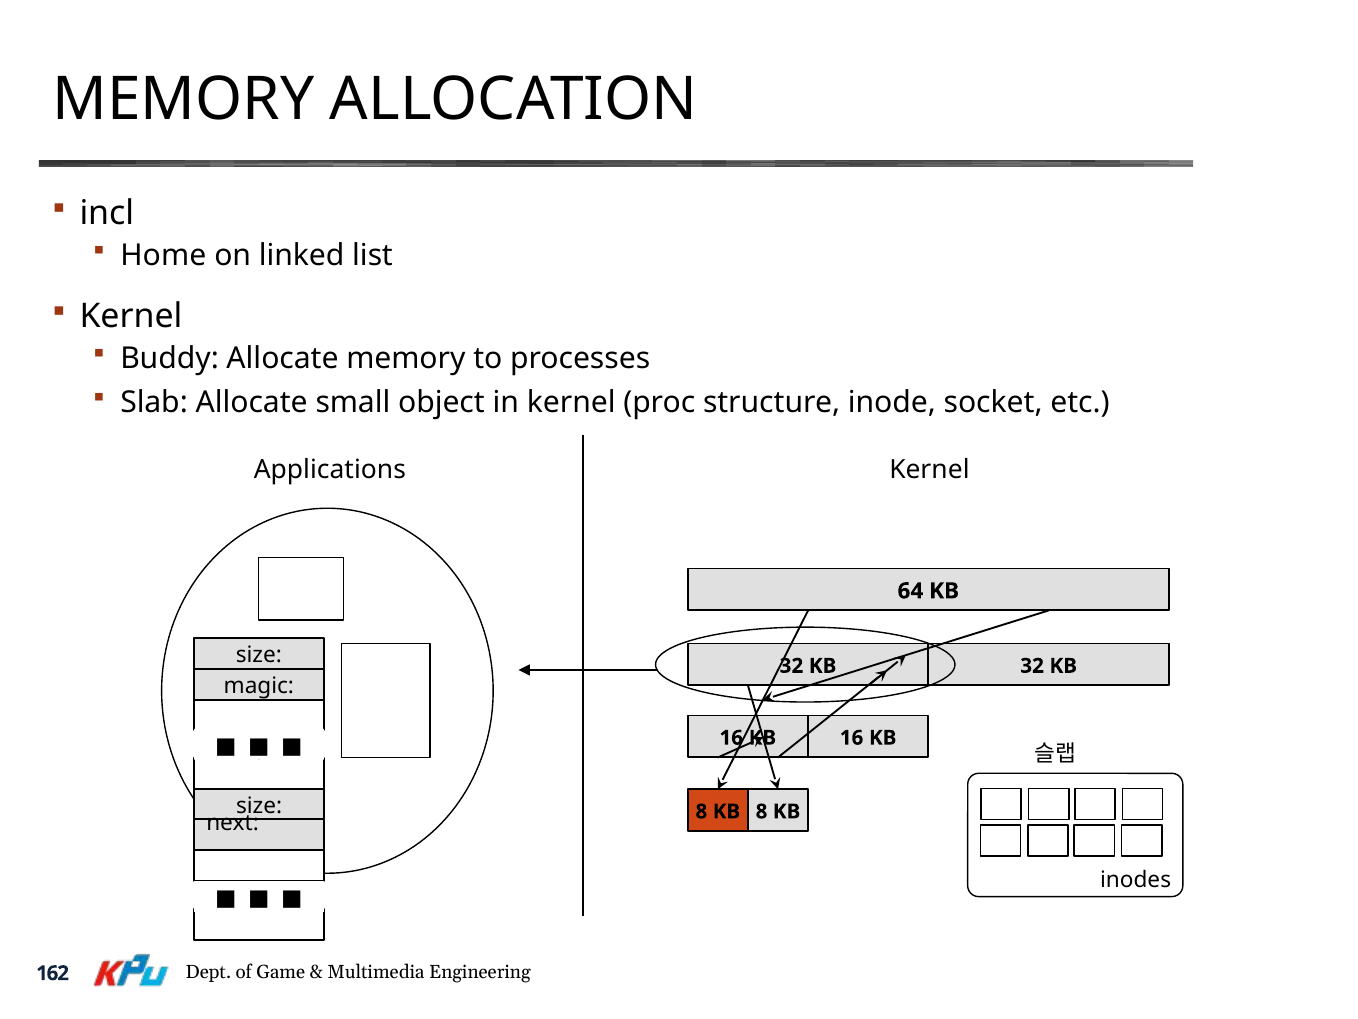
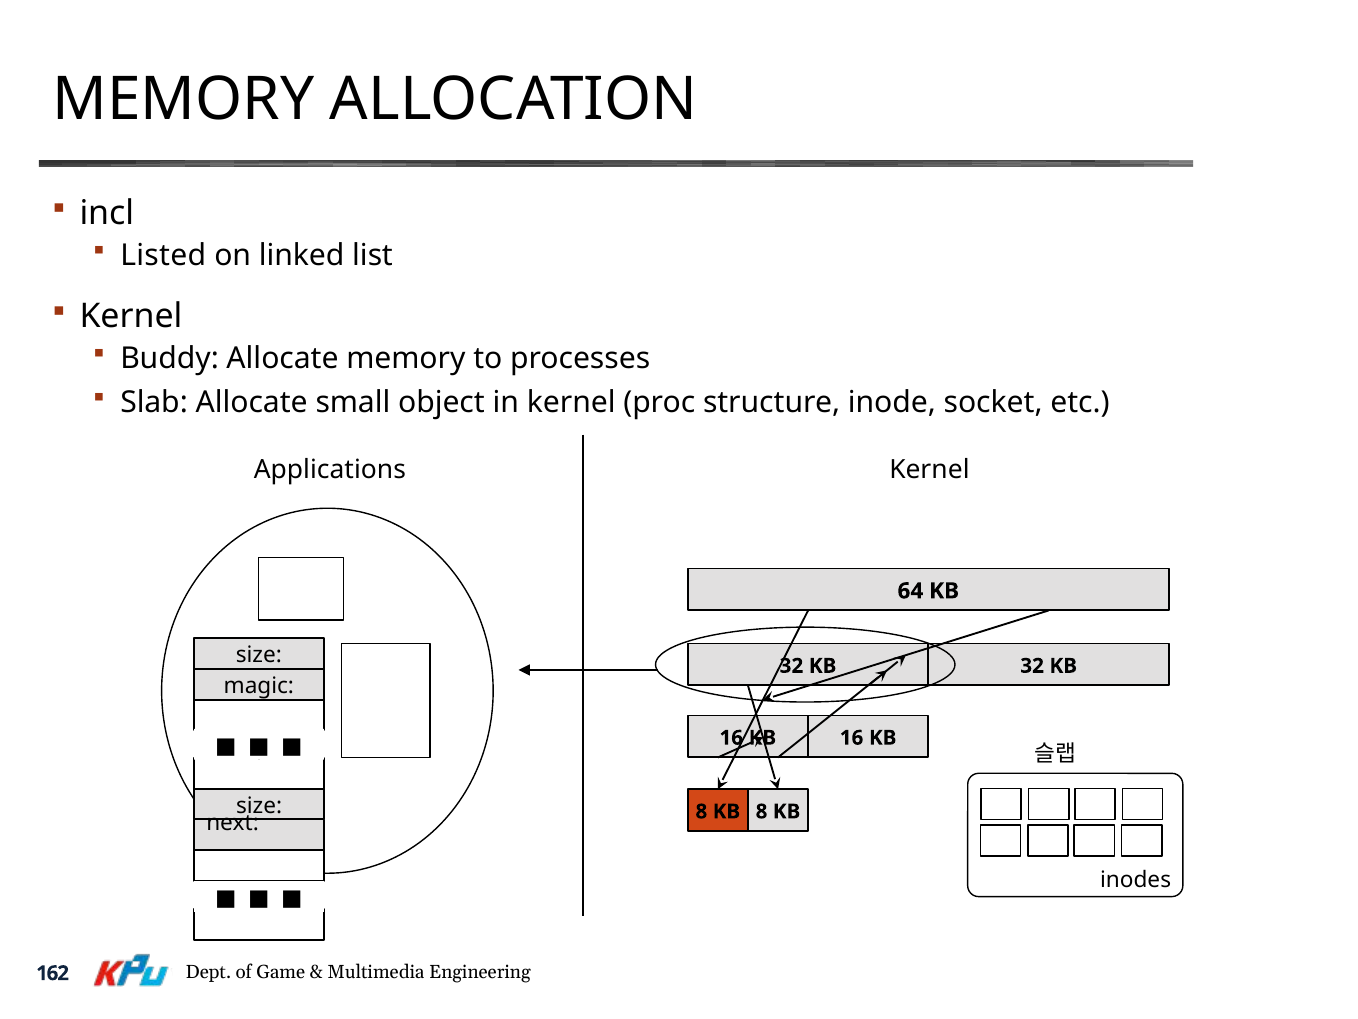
Home: Home -> Listed (163, 255)
